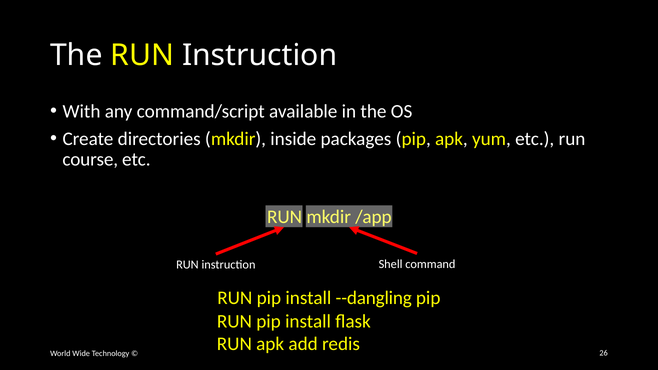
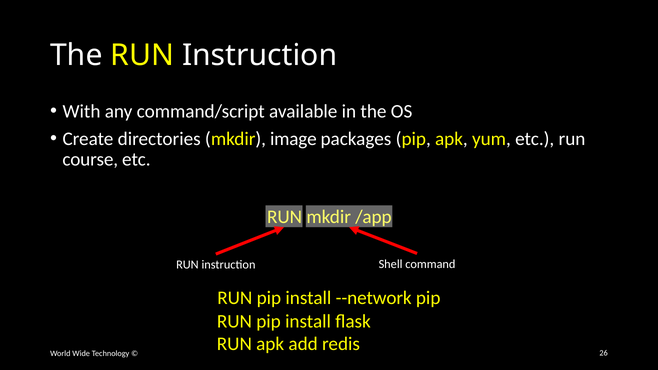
inside: inside -> image (293, 139)
--dangling: --dangling -> --network (374, 298)
